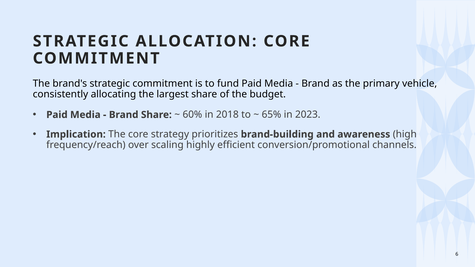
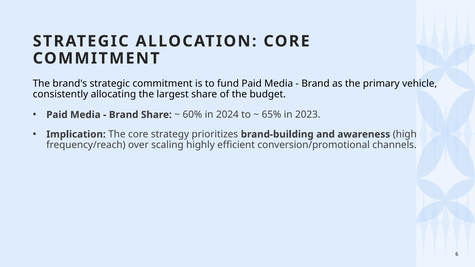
2018: 2018 -> 2024 (227, 115)
